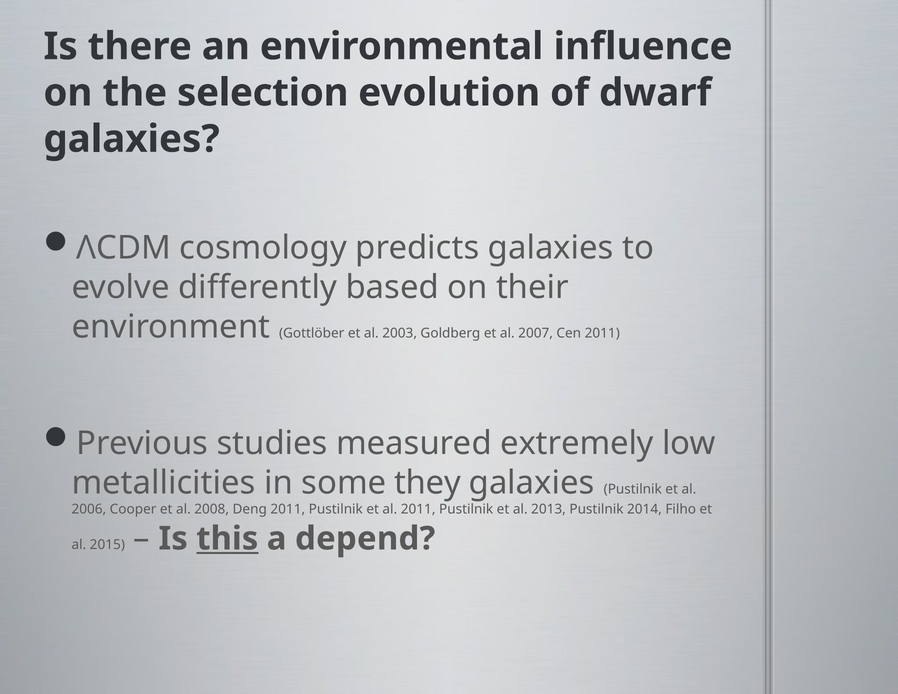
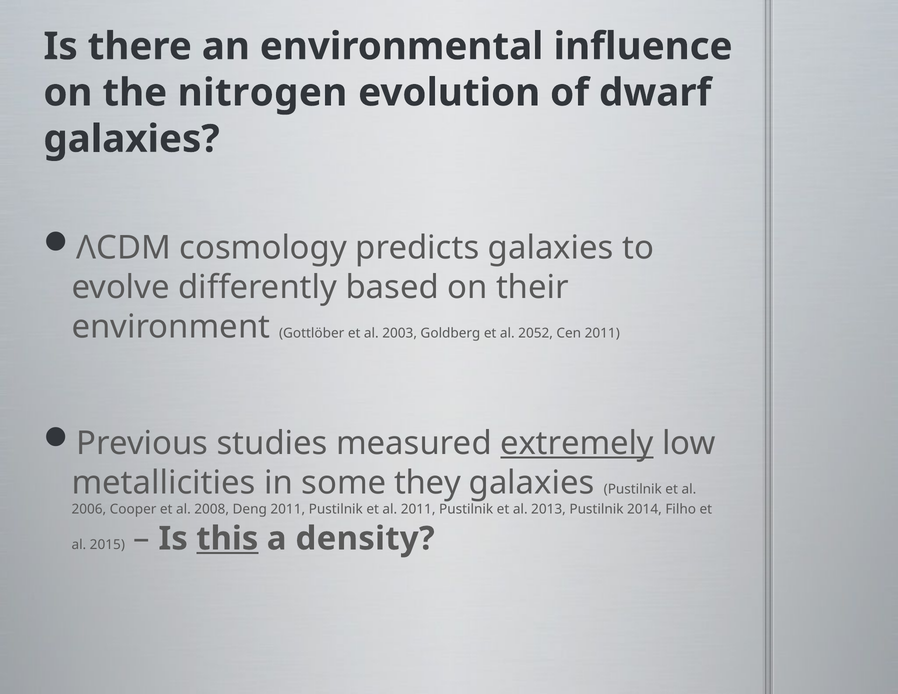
selection: selection -> nitrogen (262, 93)
2007: 2007 -> 2052 (536, 333)
extremely underline: none -> present (577, 443)
depend: depend -> density (365, 539)
